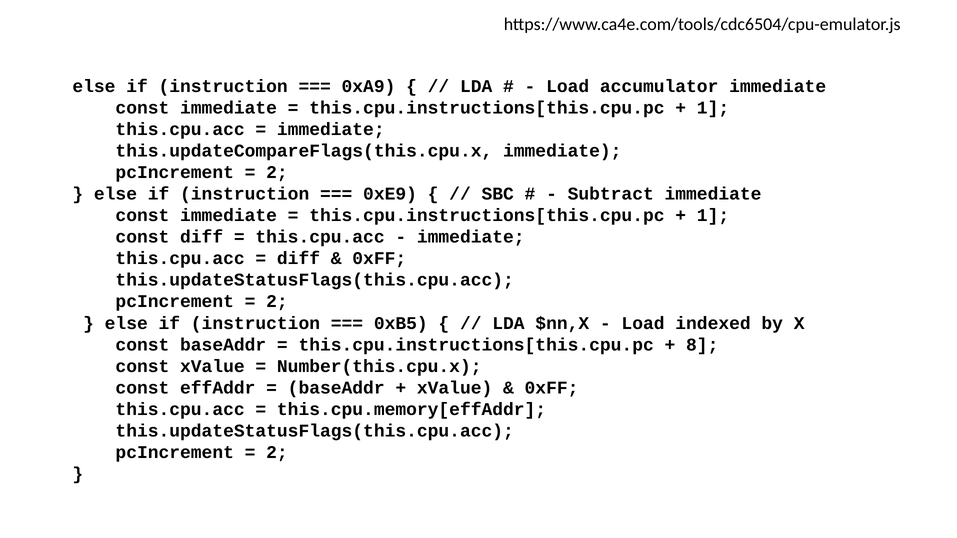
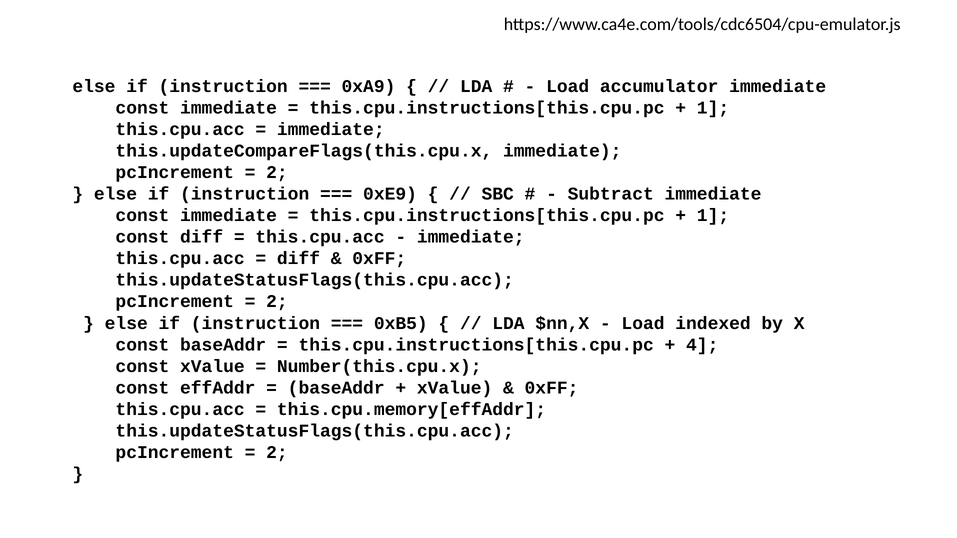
8: 8 -> 4 (702, 345)
